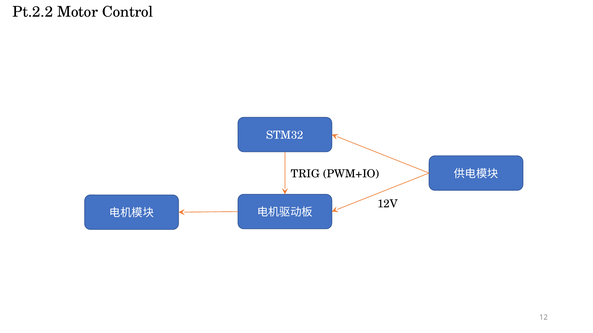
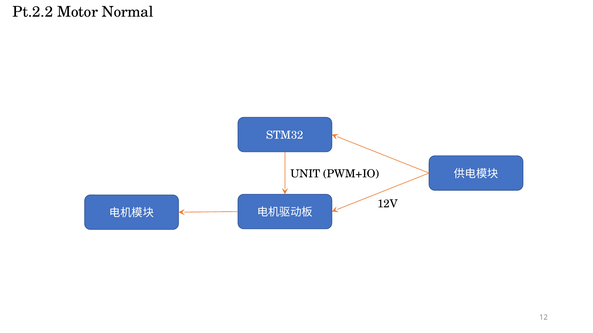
Control: Control -> Normal (128, 12)
TRIG: TRIG -> UNIT (306, 174)
